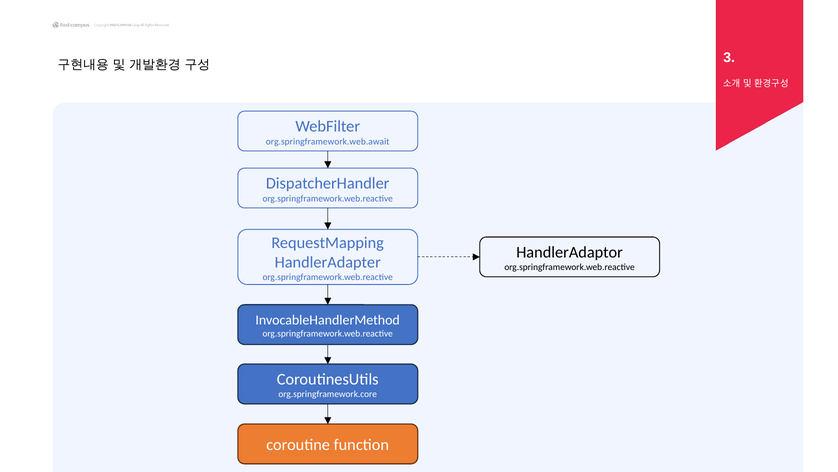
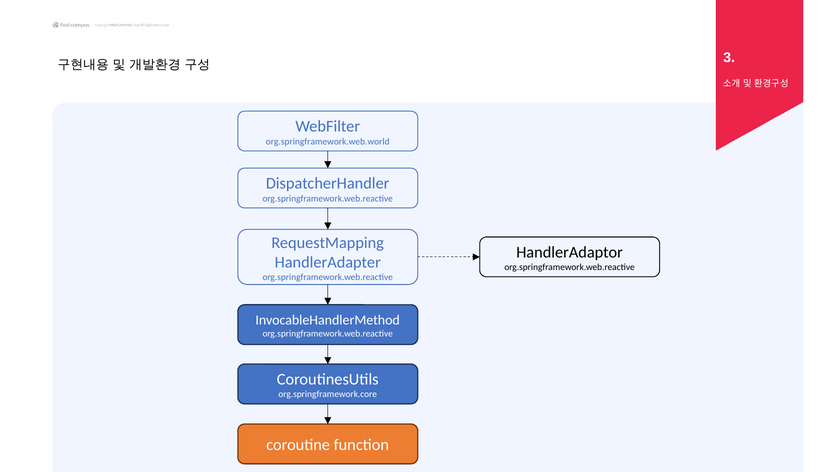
org.springframework.web.await: org.springframework.web.await -> org.springframework.web.world (328, 141)
